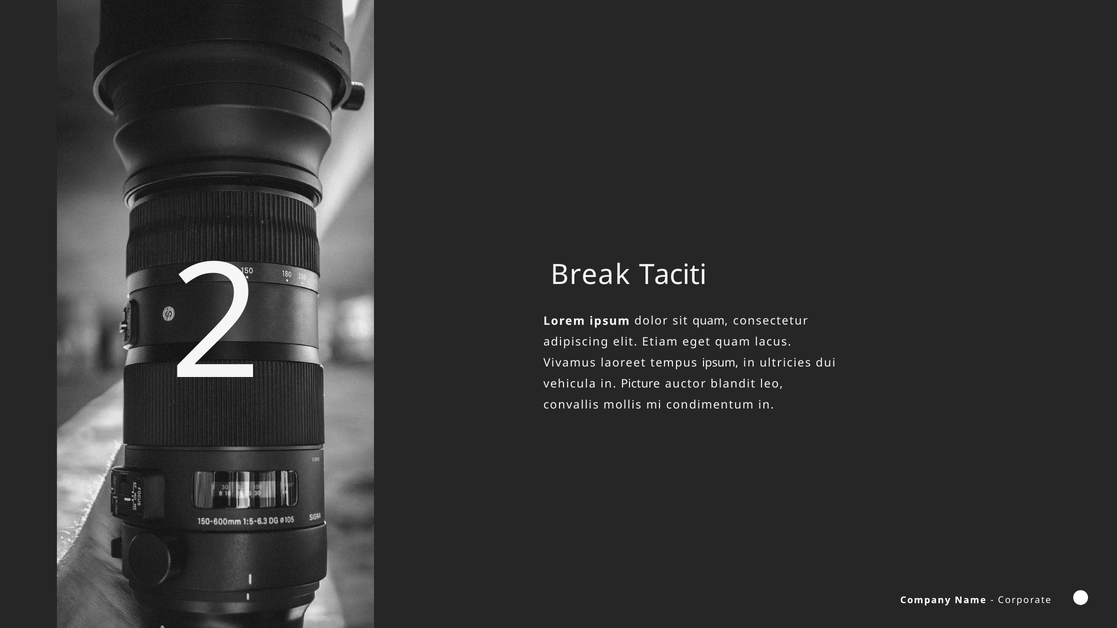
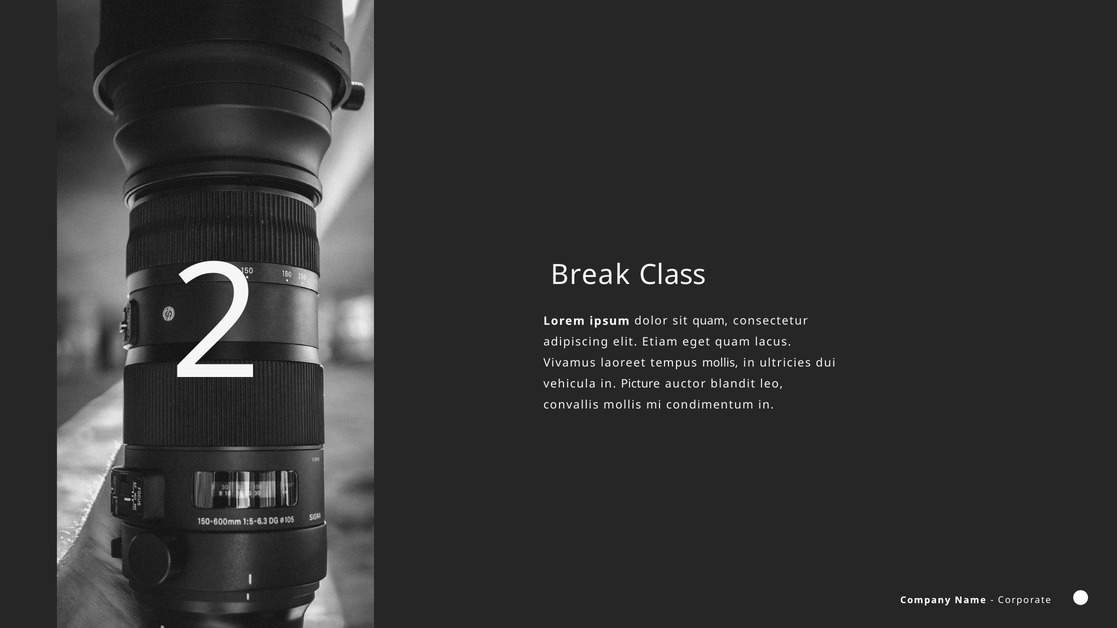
Taciti: Taciti -> Class (673, 275)
tempus ipsum: ipsum -> mollis (720, 363)
